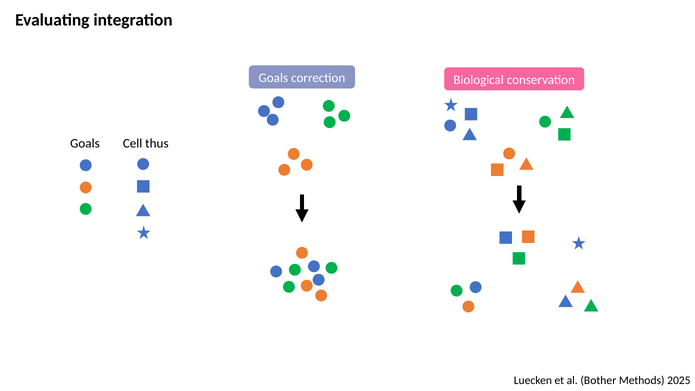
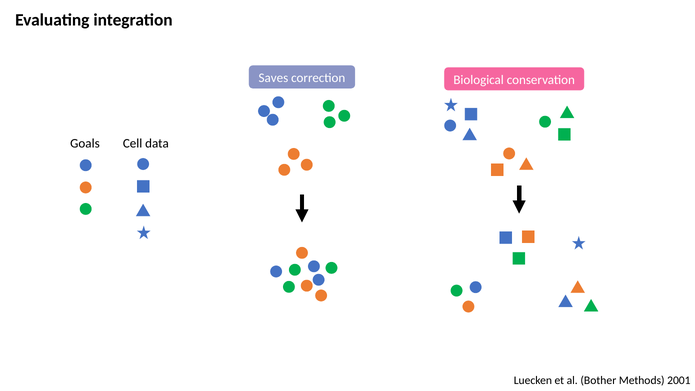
Goals: Goals -> Saves (273, 78)
thus: thus -> data (157, 143)
2025: 2025 -> 2001 (679, 380)
